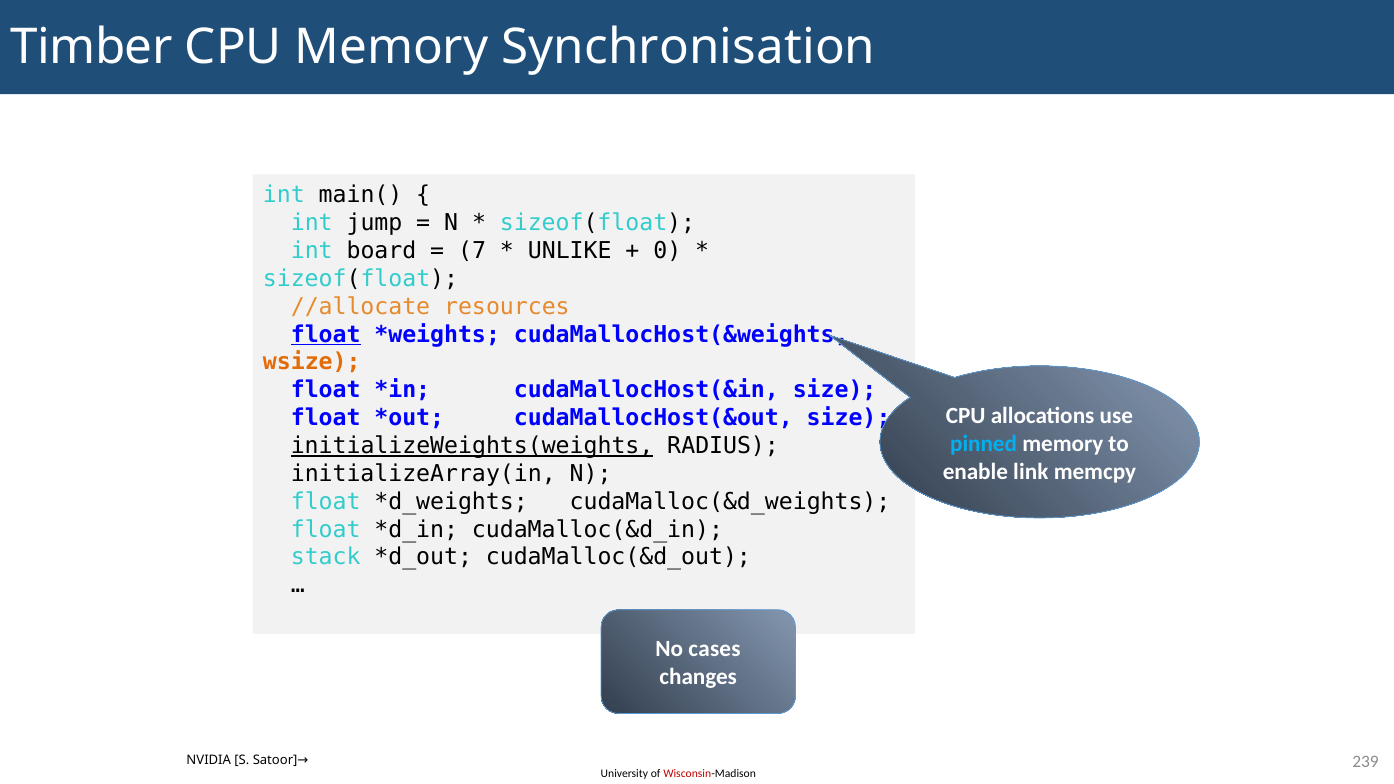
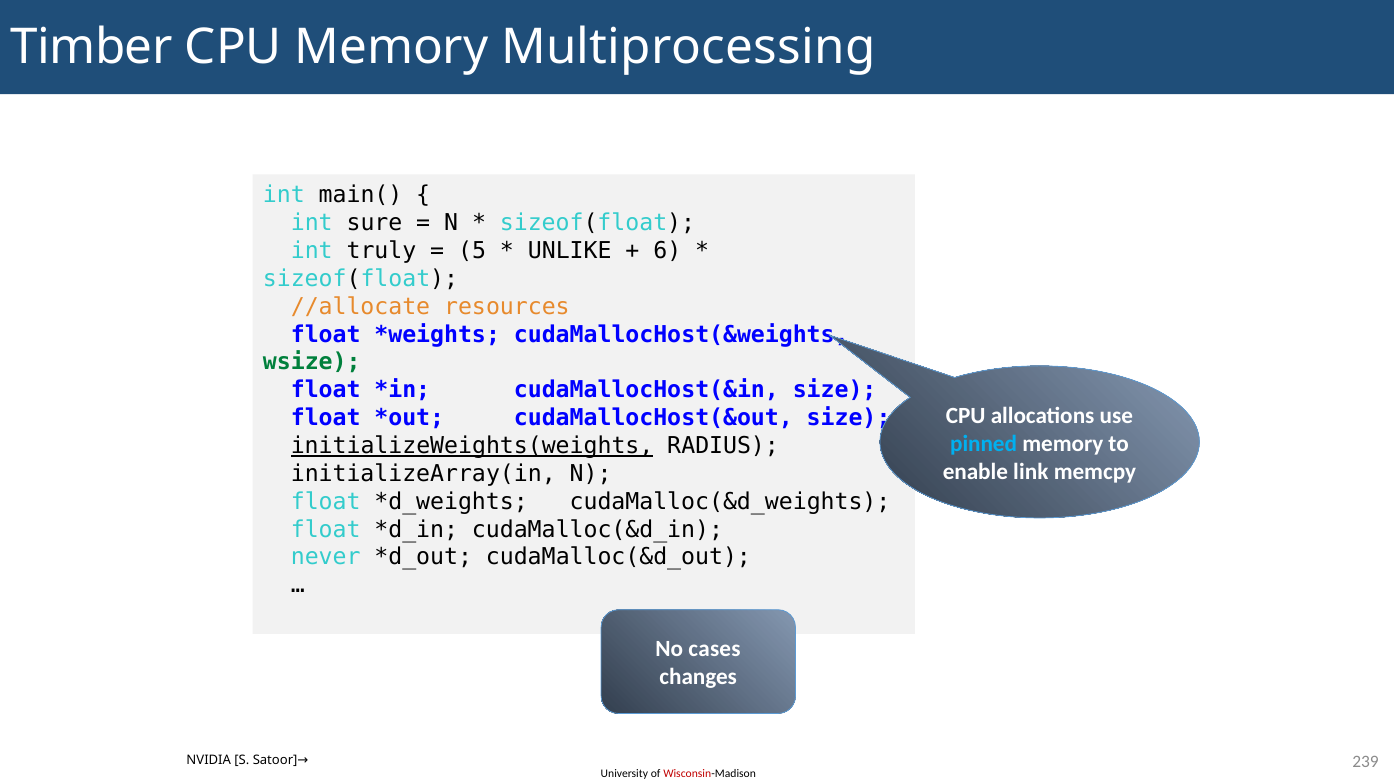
Synchronisation: Synchronisation -> Multiprocessing (688, 47)
jump: jump -> sure (374, 223)
board: board -> truly (381, 251)
7: 7 -> 5 (472, 251)
0: 0 -> 6 (667, 251)
float underline: present -> none (326, 334)
wsize colour: orange -> green (312, 362)
stack: stack -> never (326, 557)
